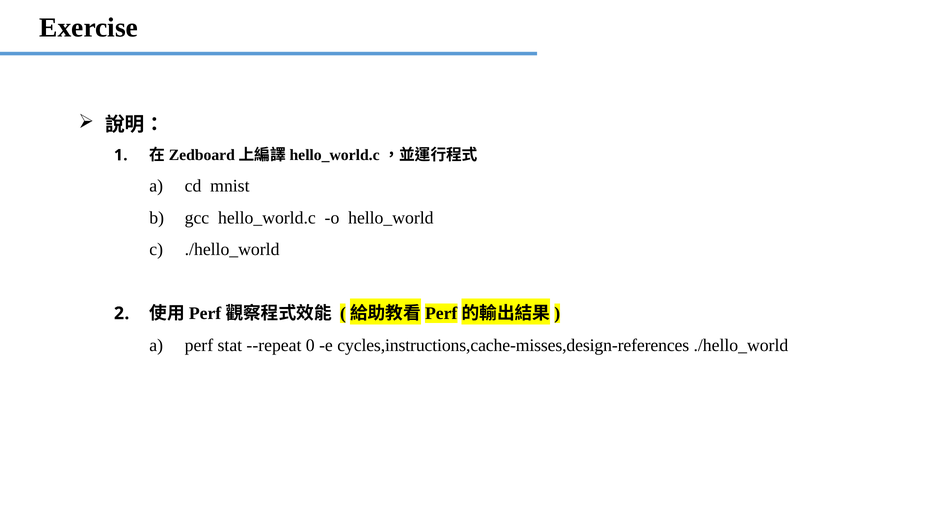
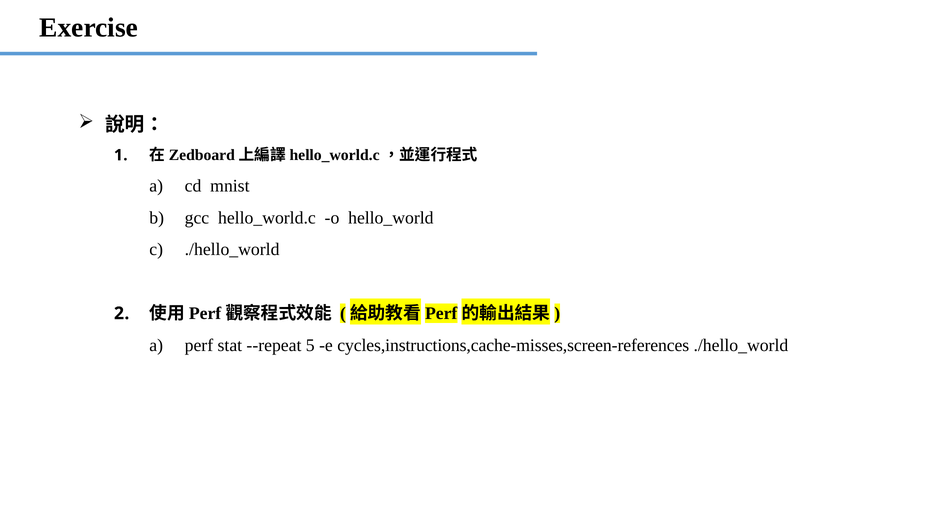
0: 0 -> 5 (310, 345)
cycles,instructions,cache-misses,design-references: cycles,instructions,cache-misses,design-references -> cycles,instructions,cache-misses,screen-references (513, 345)
